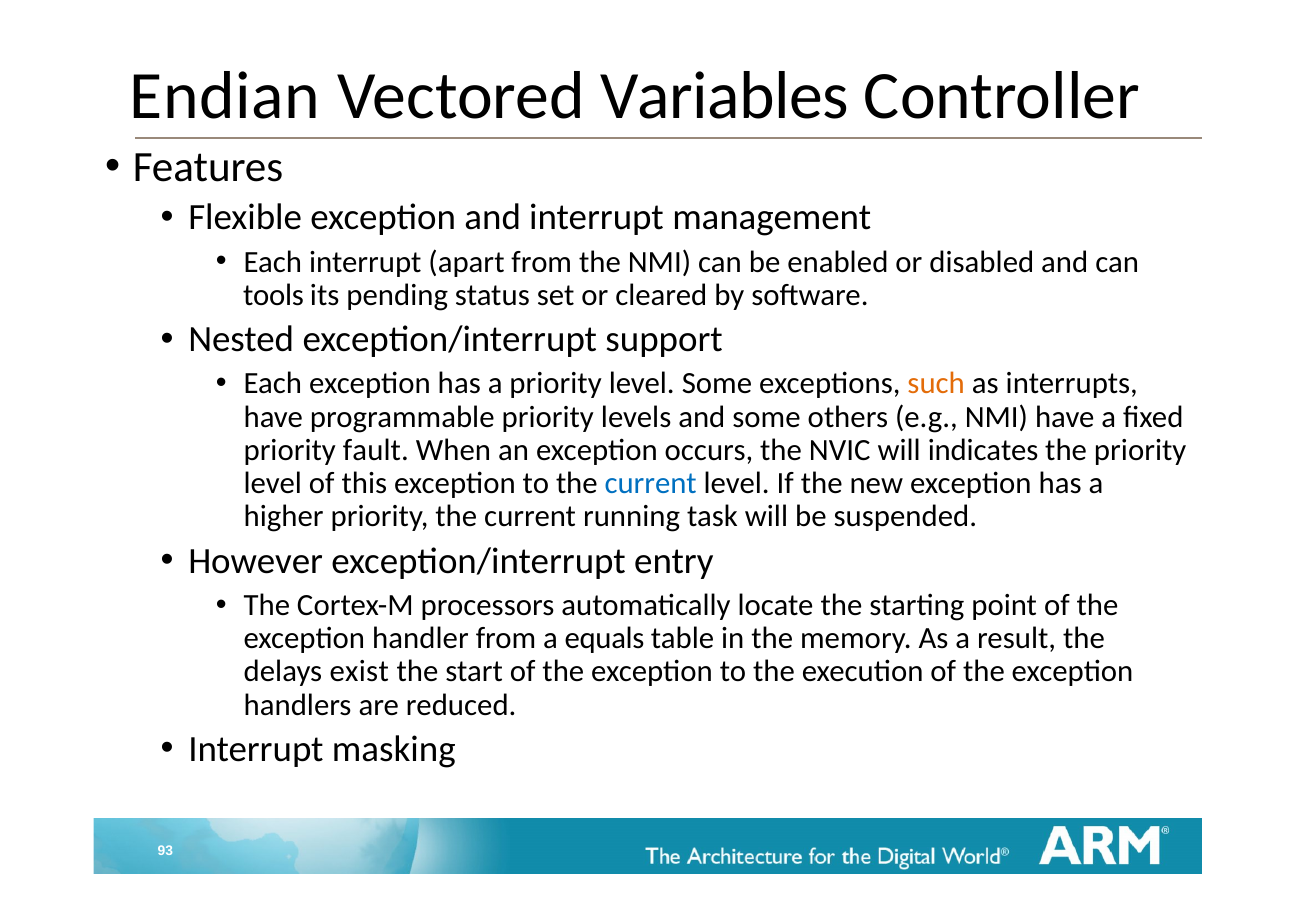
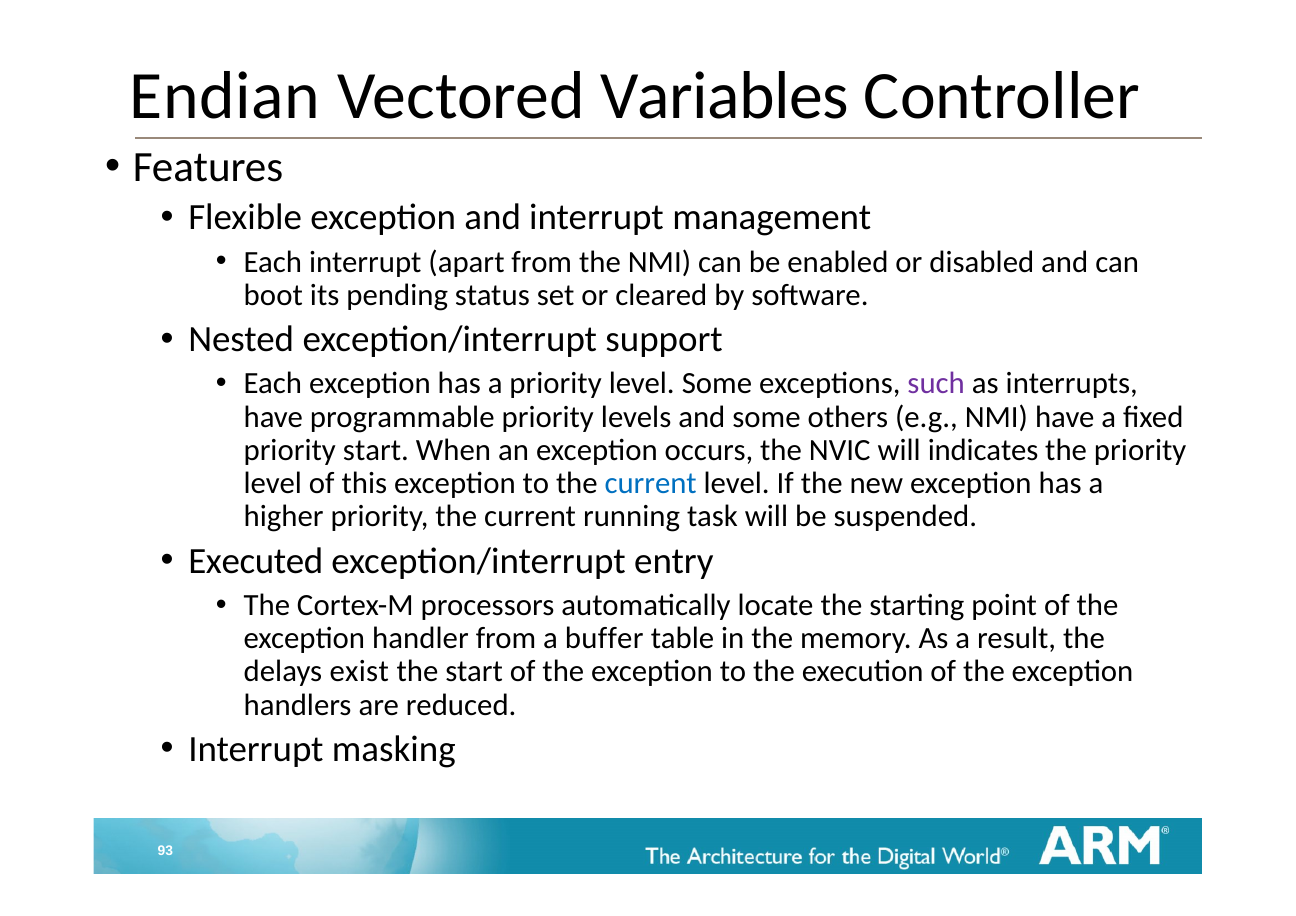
tools: tools -> boot (273, 295)
such colour: orange -> purple (936, 384)
priority fault: fault -> start (376, 450)
However: However -> Executed (256, 561)
equals: equals -> buffer (604, 638)
